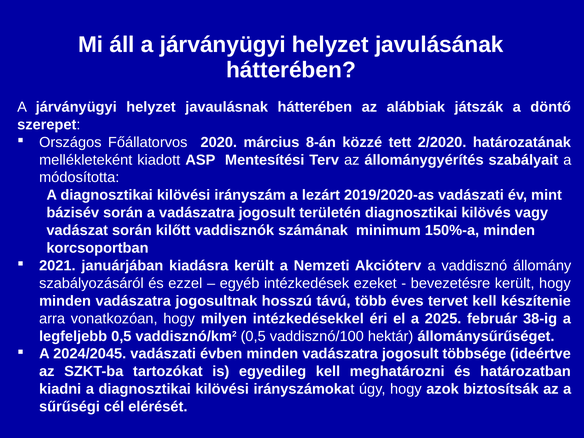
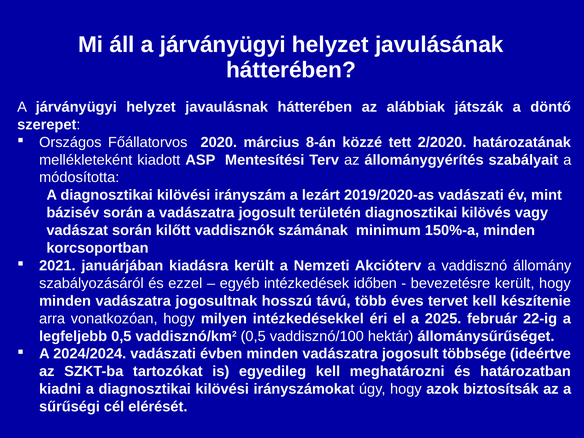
ezeket: ezeket -> időben (375, 283)
38-ig: 38-ig -> 22-ig (540, 319)
2024/2045: 2024/2045 -> 2024/2024 (90, 354)
